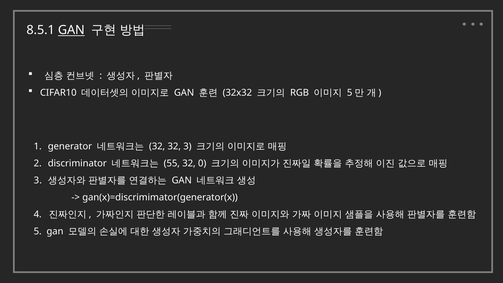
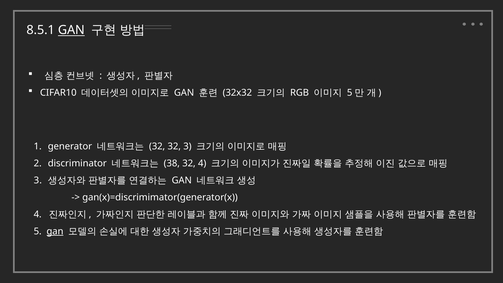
55: 55 -> 38 (172, 163)
32 0: 0 -> 4 (202, 163)
gan underline: none -> present (55, 231)
